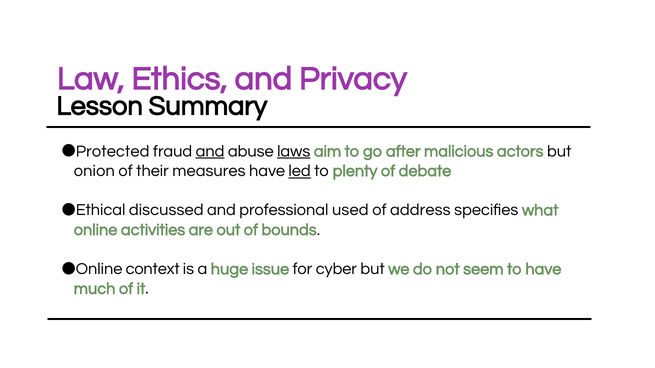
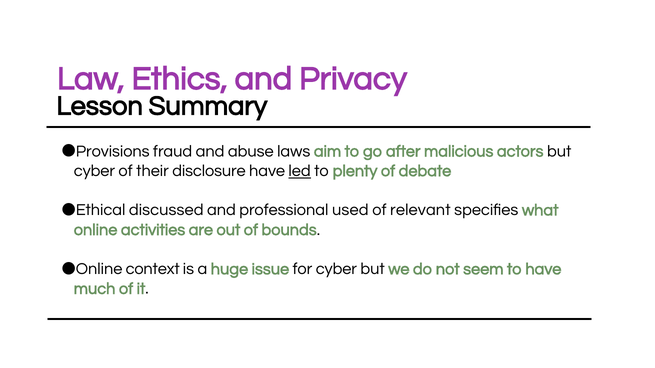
Protected: Protected -> Provisions (113, 151)
and underline: present -> none (210, 151)
laws underline: present -> none (294, 151)
onion: onion -> cyber (94, 171)
measures: measures -> disclosure (209, 171)
address: address -> relevant (420, 210)
